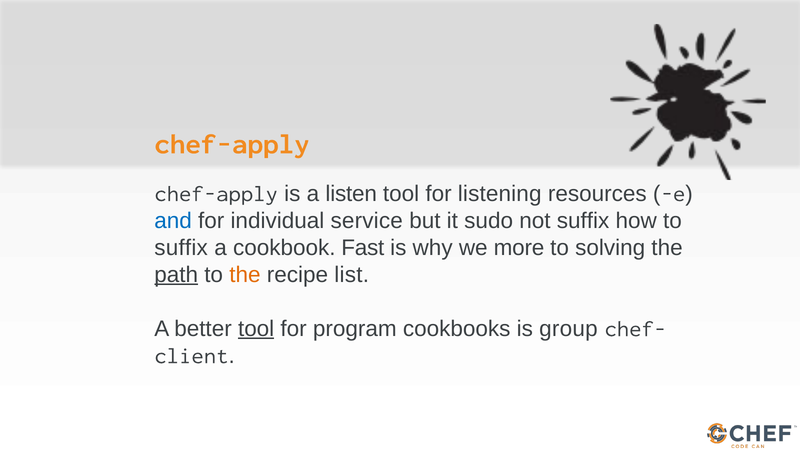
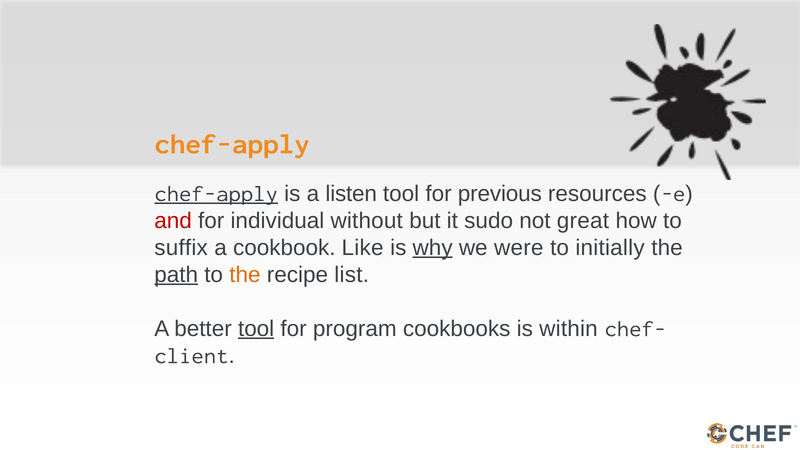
chef-apply underline: none -> present (216, 194)
listening: listening -> previous (500, 194)
and colour: blue -> red (173, 221)
service: service -> without (367, 221)
not suffix: suffix -> great (583, 221)
Fast: Fast -> Like (363, 248)
why underline: none -> present (433, 248)
more: more -> were (519, 248)
solving: solving -> initially (610, 248)
group: group -> within (568, 329)
